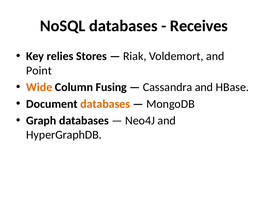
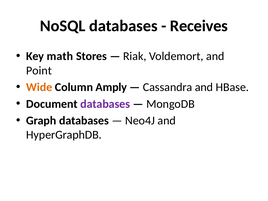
relies: relies -> math (60, 56)
Fusing: Fusing -> Amply (111, 87)
databases colour: orange -> purple (105, 104)
